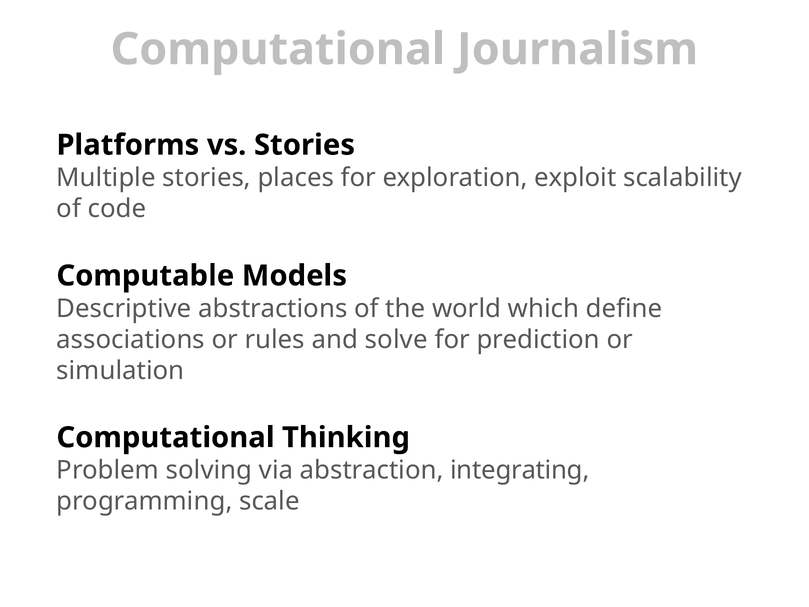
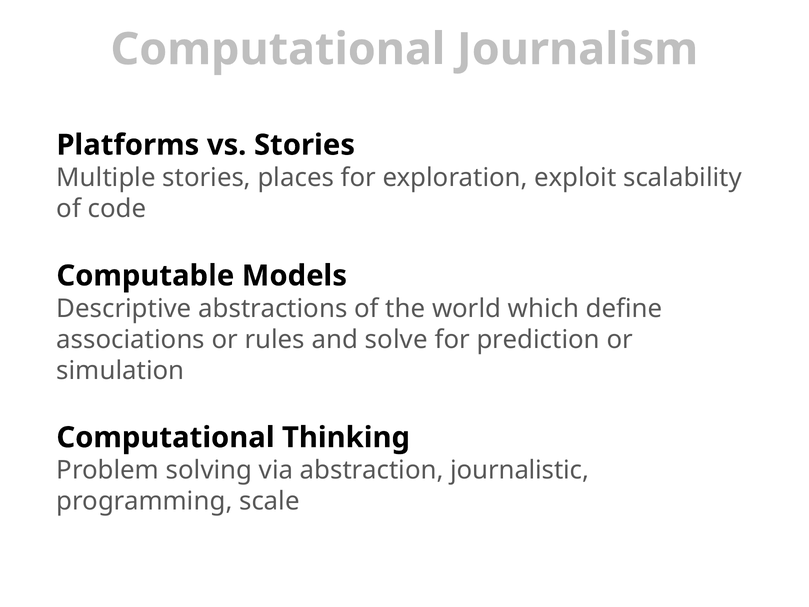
integrating: integrating -> journalistic (520, 470)
